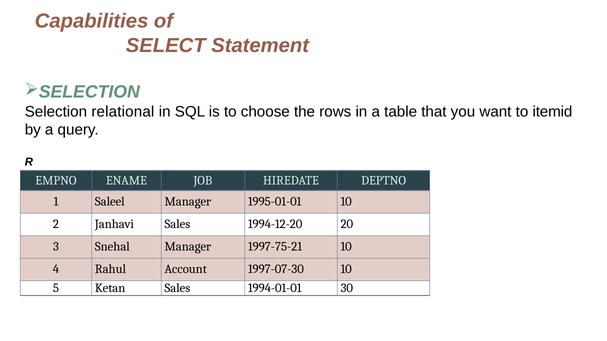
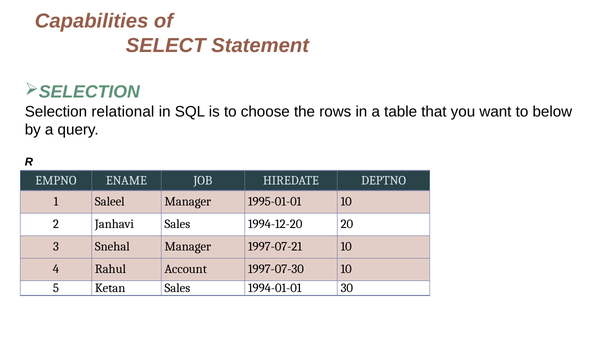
itemid: itemid -> below (552, 112)
1997-75-21: 1997-75-21 -> 1997-07-21 (275, 247)
